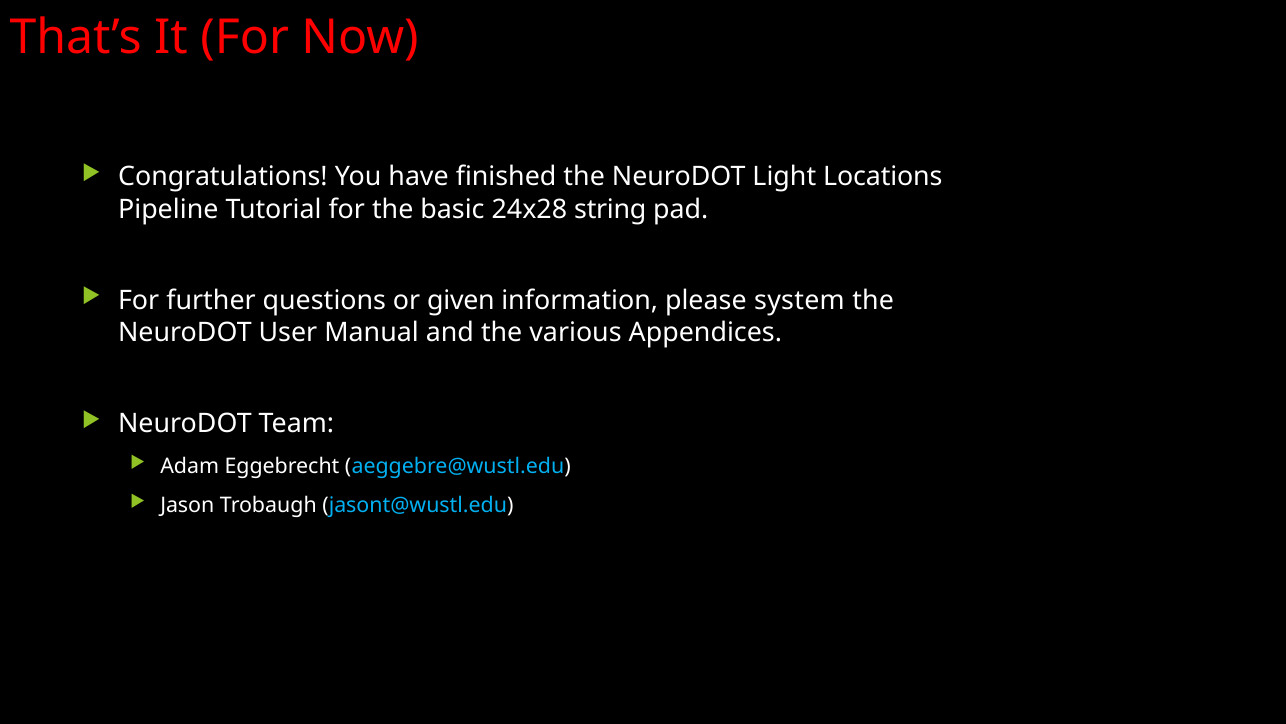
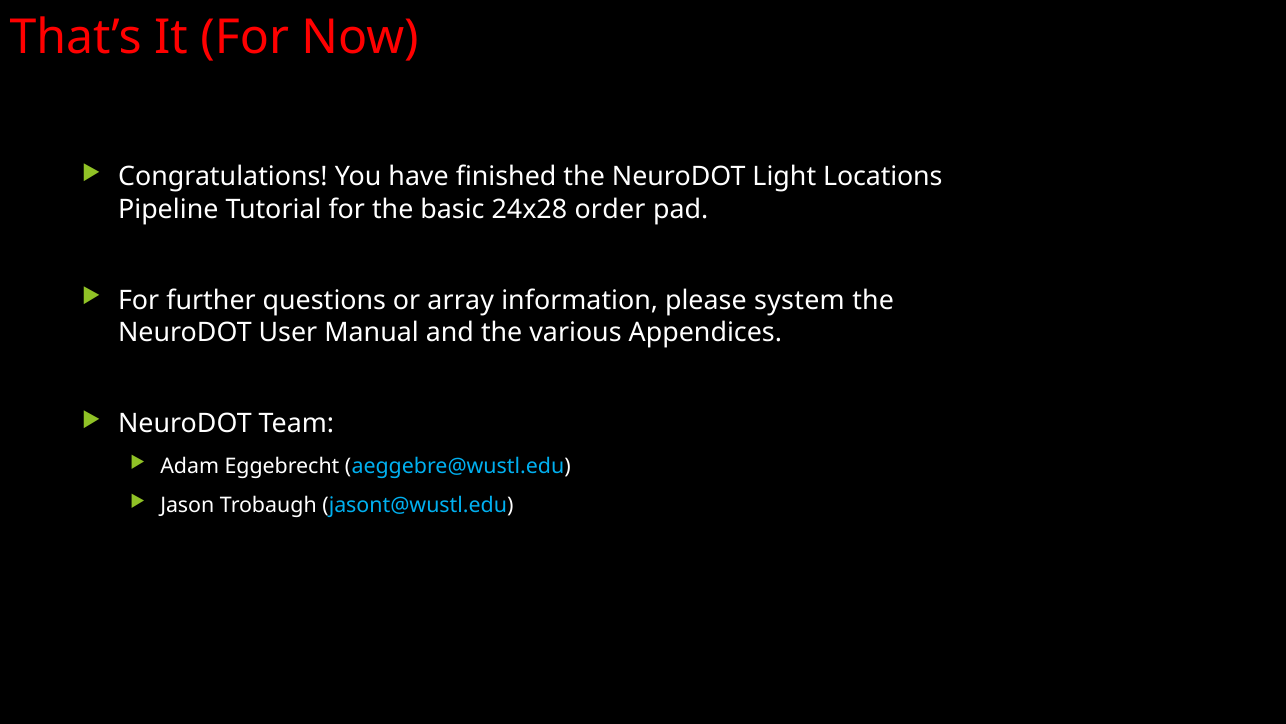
string: string -> order (610, 209)
given: given -> array (461, 300)
